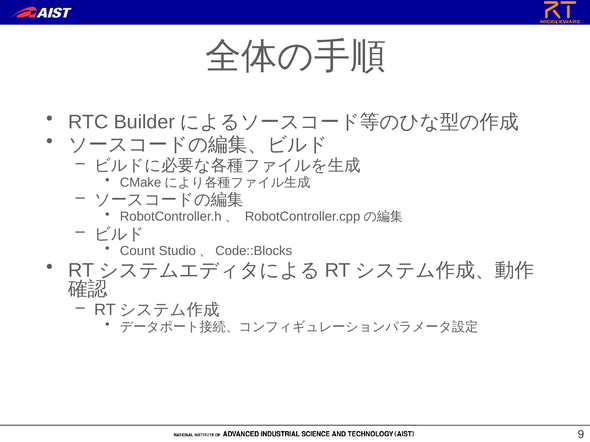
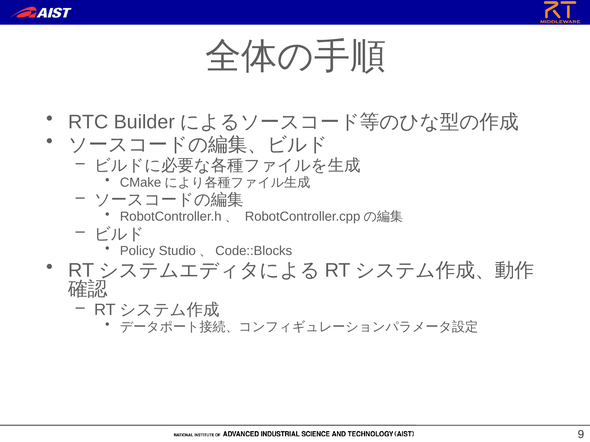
Count: Count -> Policy (138, 251)
